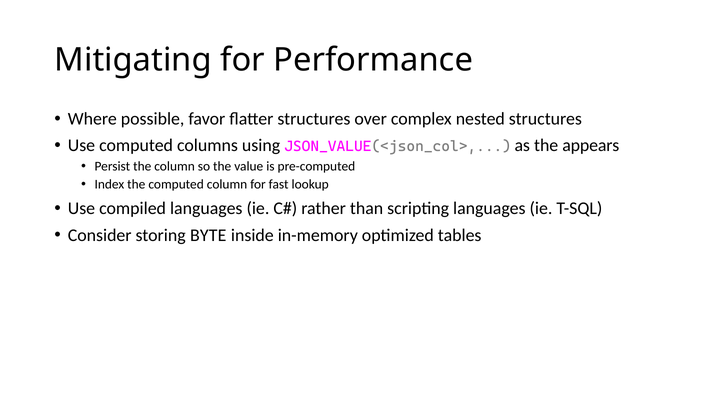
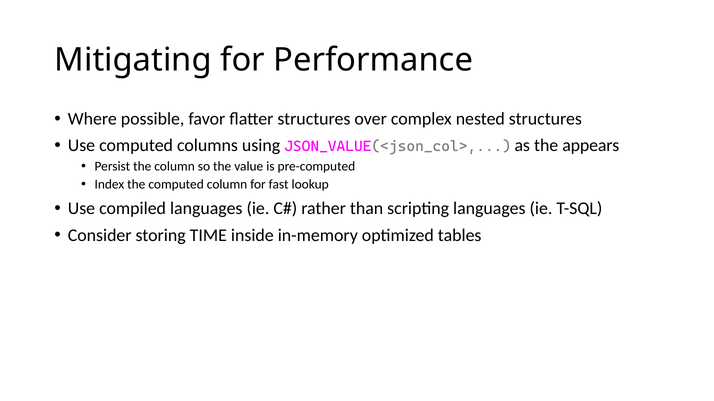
BYTE: BYTE -> TIME (208, 236)
